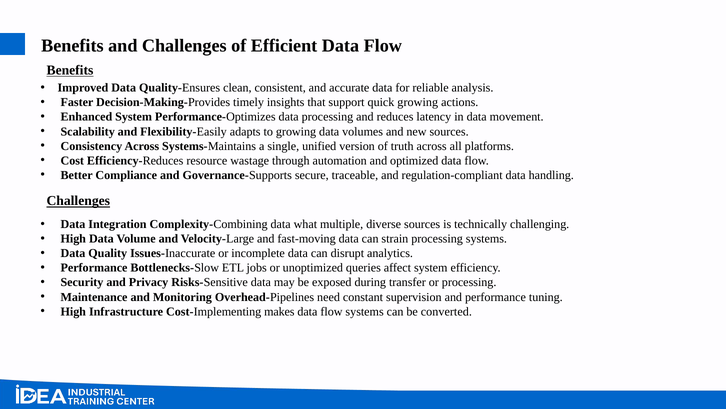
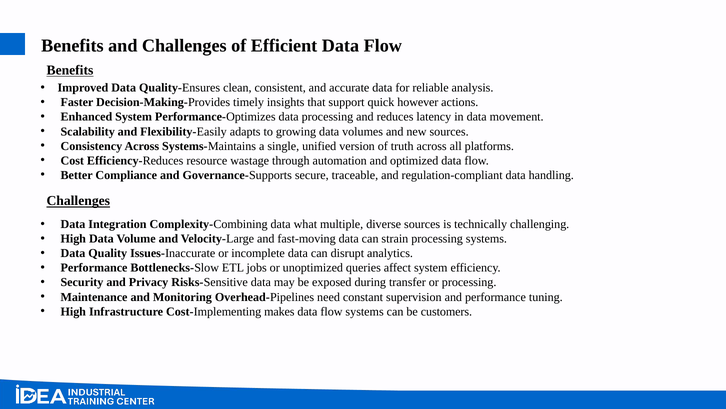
quick growing: growing -> however (418, 102)
converted: converted -> customers (446, 311)
